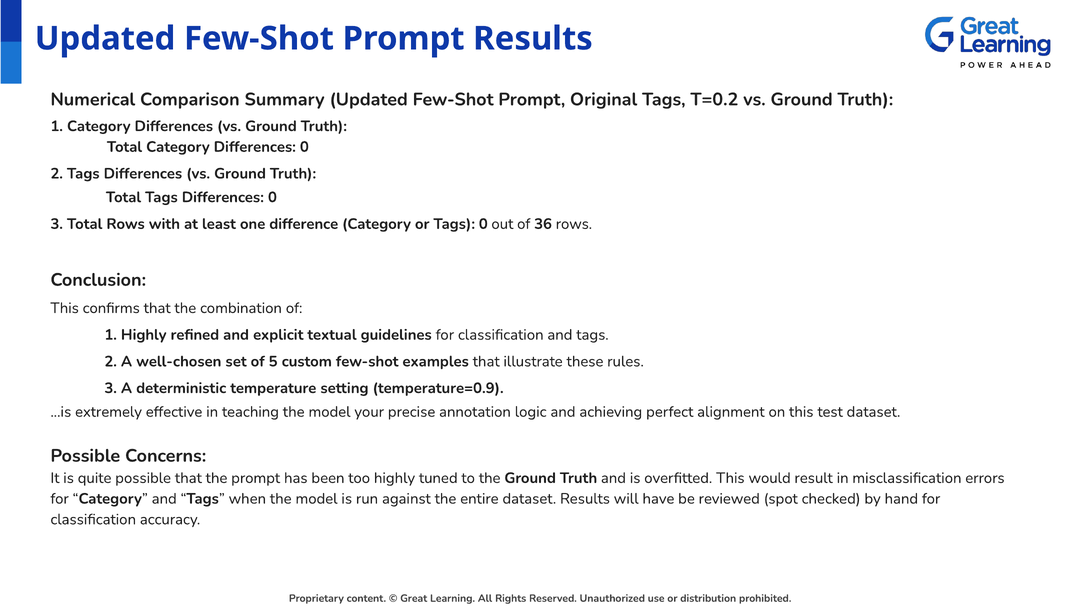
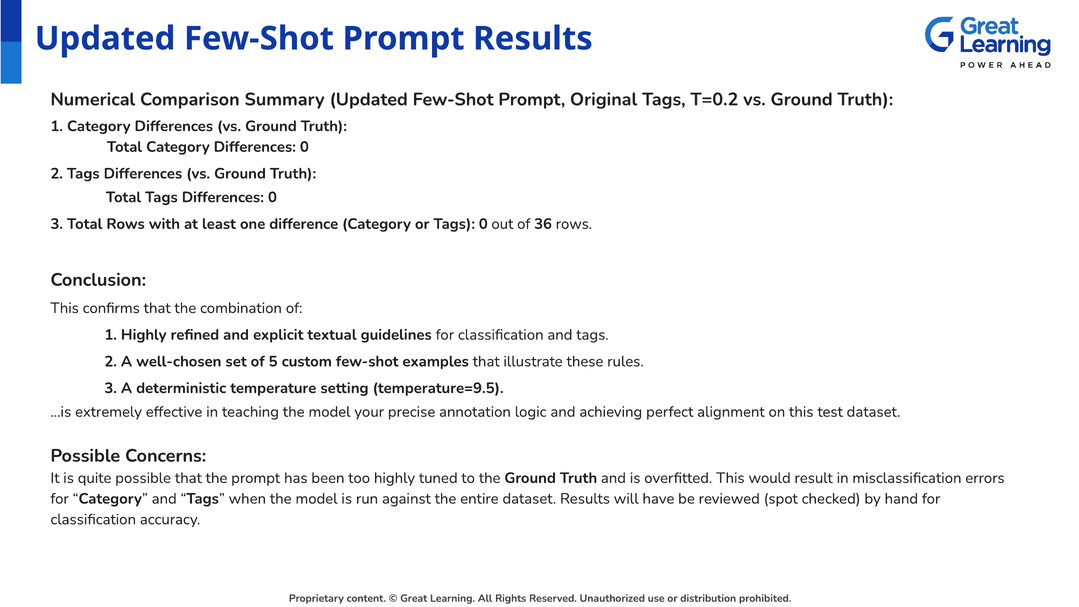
temperature=0.9: temperature=0.9 -> temperature=9.5 (438, 388)
